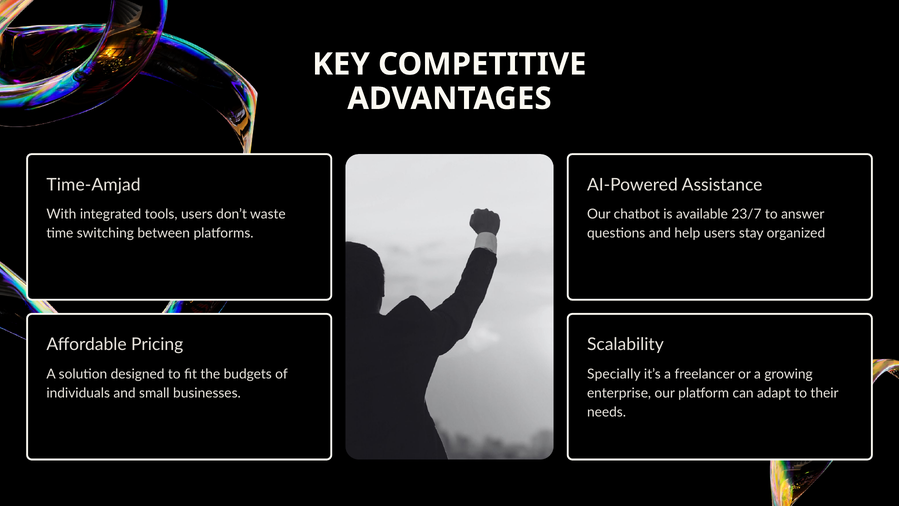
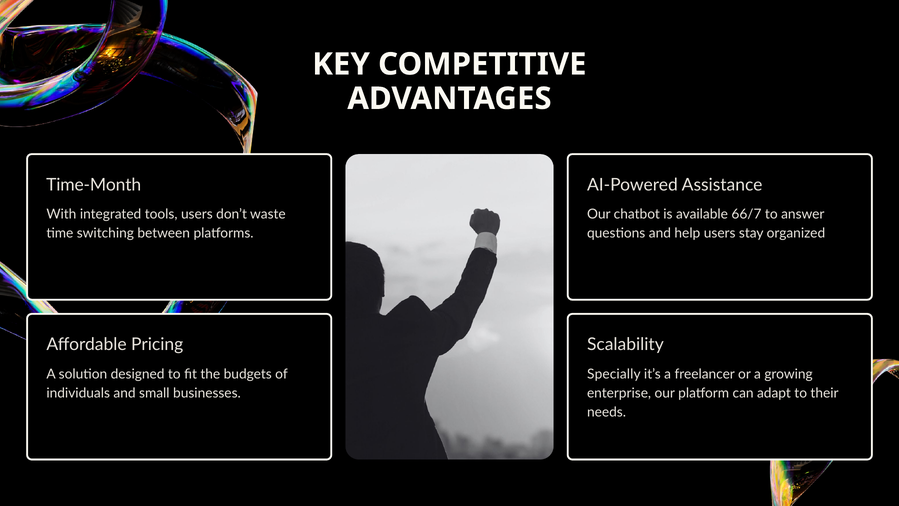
Time-Amjad: Time-Amjad -> Time-Month (94, 185)
23/7: 23/7 -> 66/7 (746, 214)
